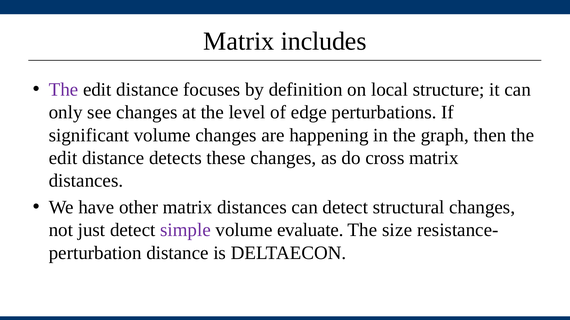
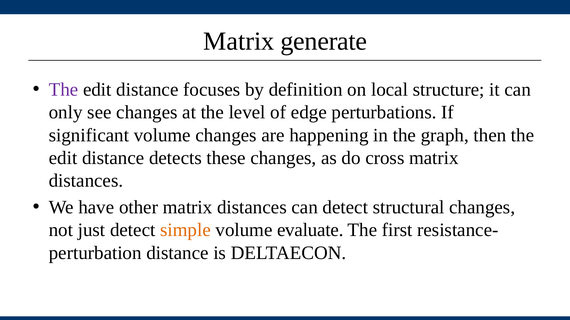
includes: includes -> generate (324, 41)
simple colour: purple -> orange (185, 230)
size: size -> first (397, 230)
